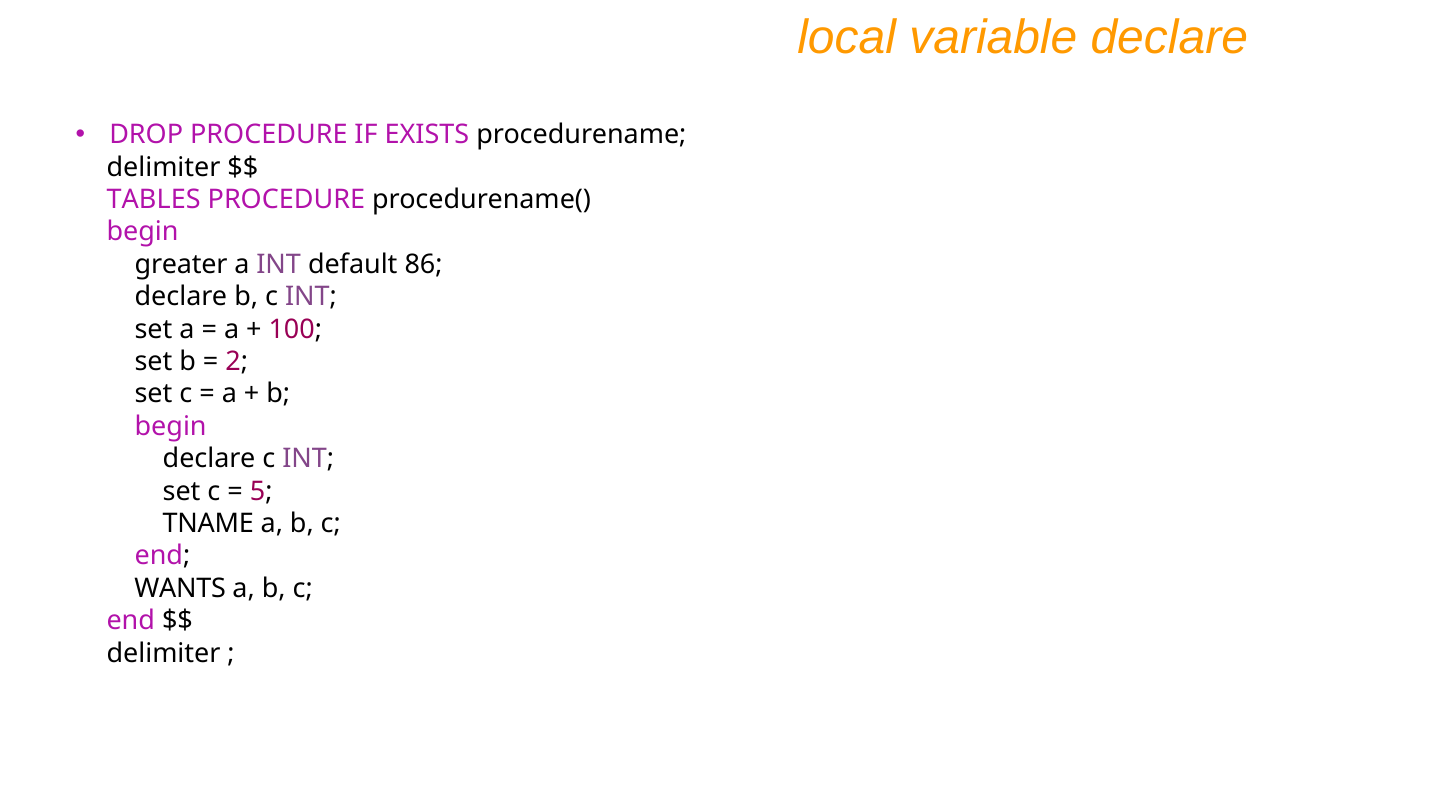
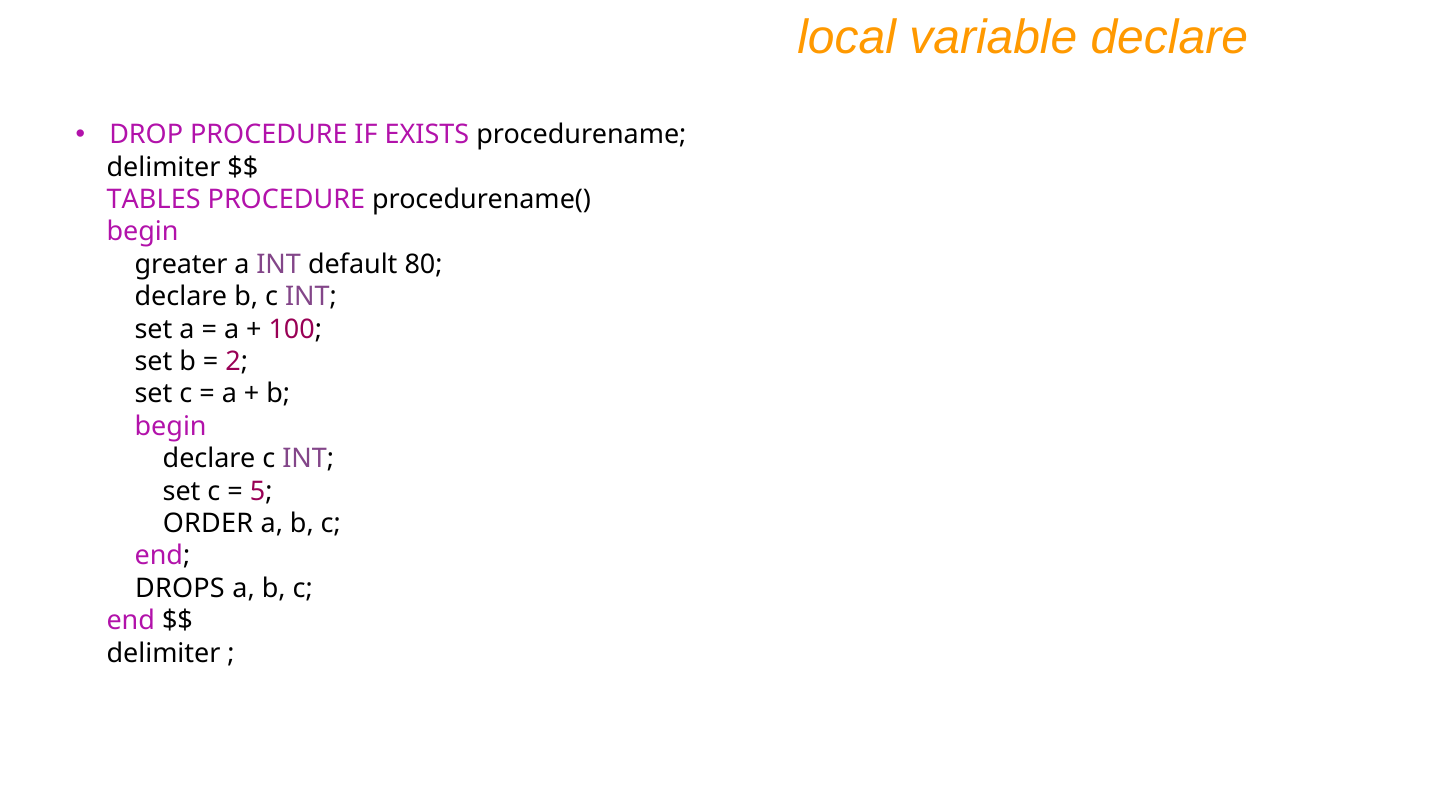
86: 86 -> 80 (424, 264)
TNAME: TNAME -> ORDER (208, 523)
WANTS: WANTS -> DROPS (180, 588)
